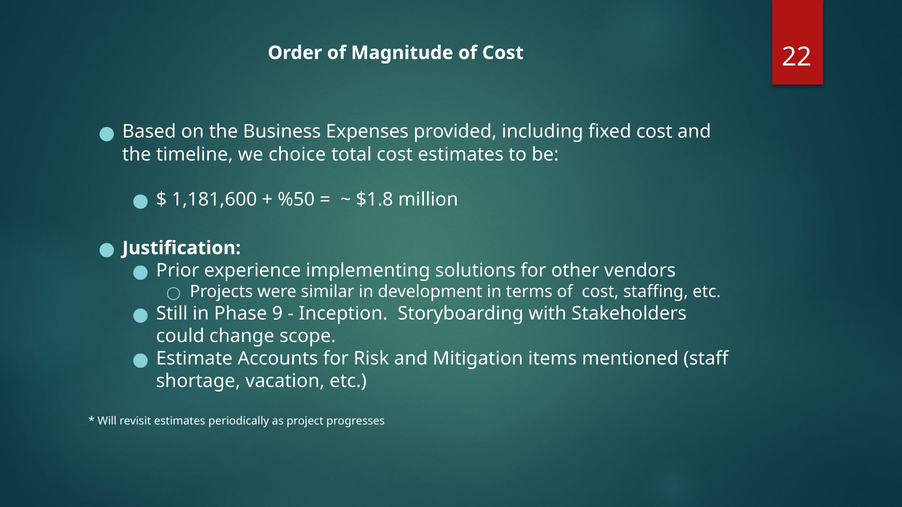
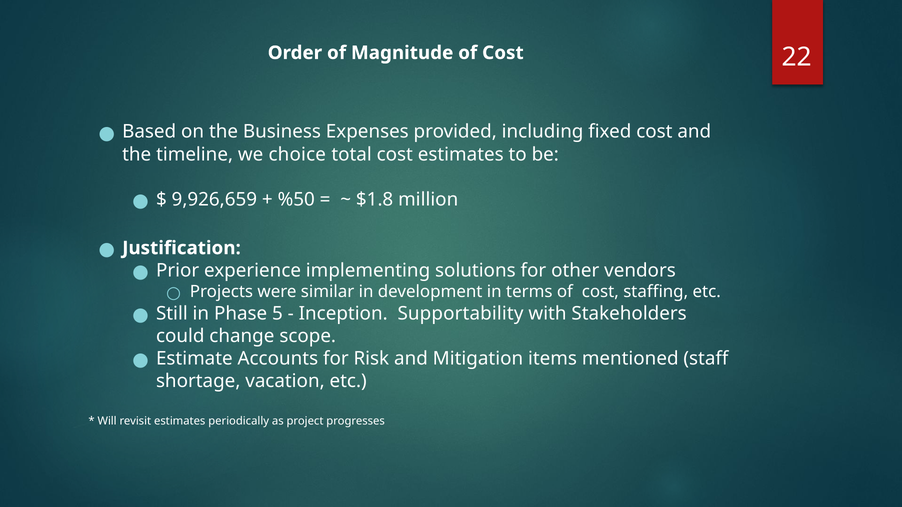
1,181,600: 1,181,600 -> 9,926,659 (214, 200)
9: 9 -> 5 (277, 314)
Storyboarding: Storyboarding -> Supportability (460, 314)
